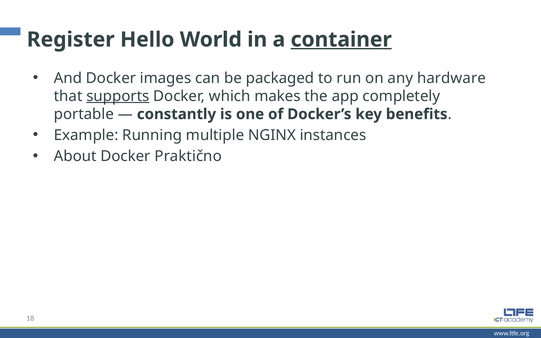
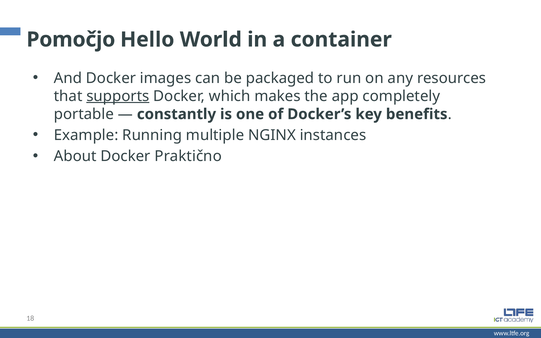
Register: Register -> Pomočjo (71, 40)
container underline: present -> none (341, 40)
hardware: hardware -> resources (452, 78)
